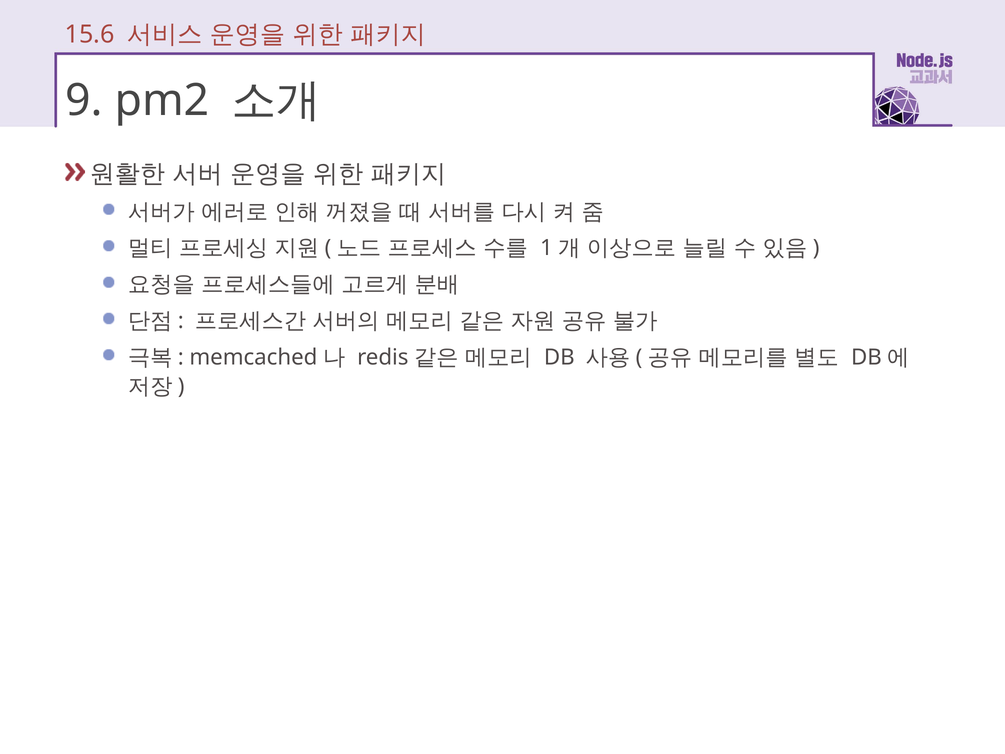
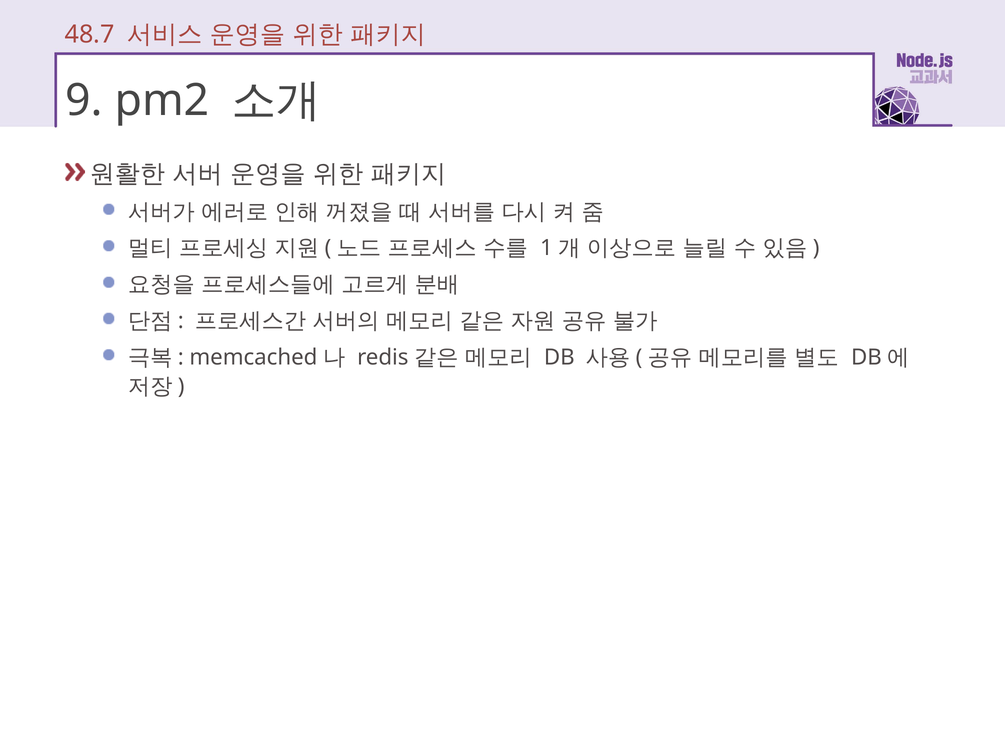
15.6: 15.6 -> 48.7 (90, 34)
